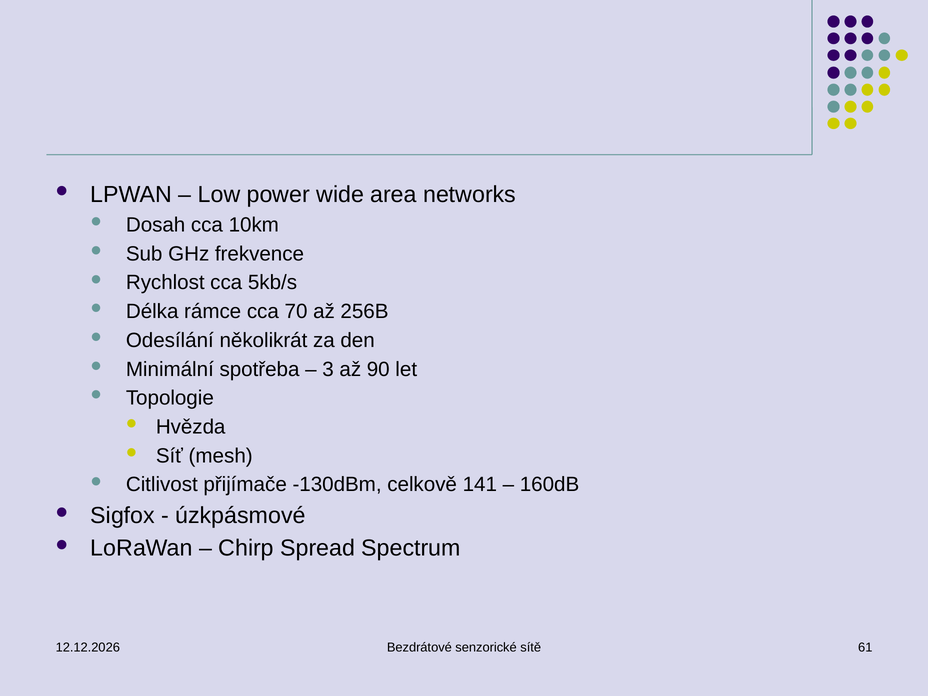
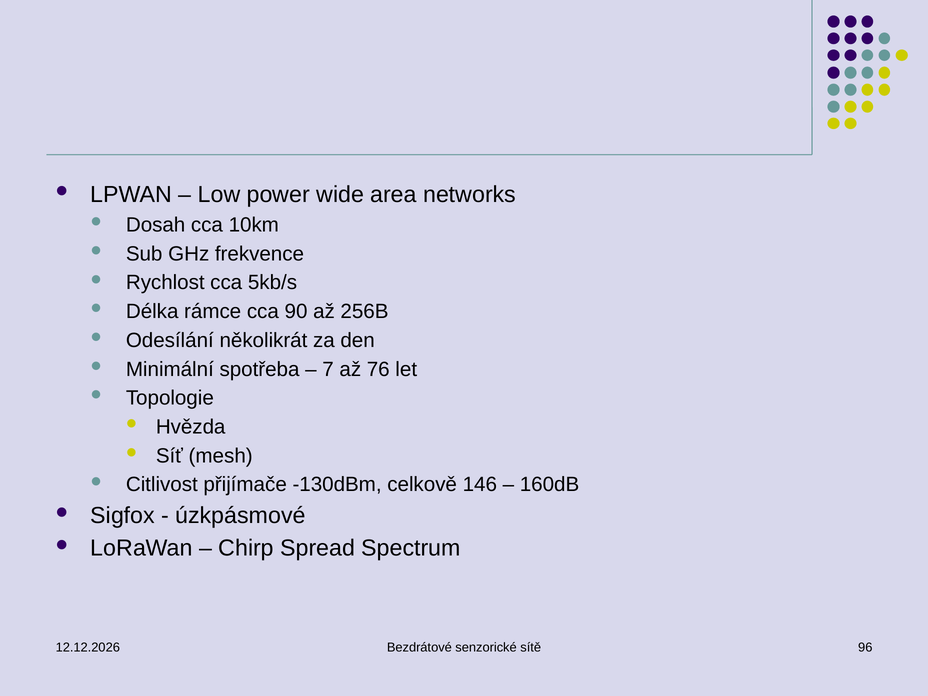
70: 70 -> 90 (296, 311)
3: 3 -> 7 (328, 369)
90: 90 -> 76 (378, 369)
141: 141 -> 146 (480, 485)
61: 61 -> 96 (865, 647)
